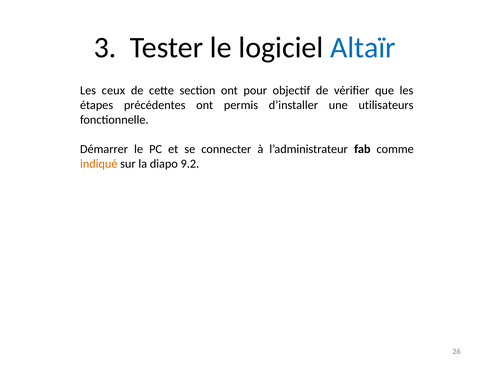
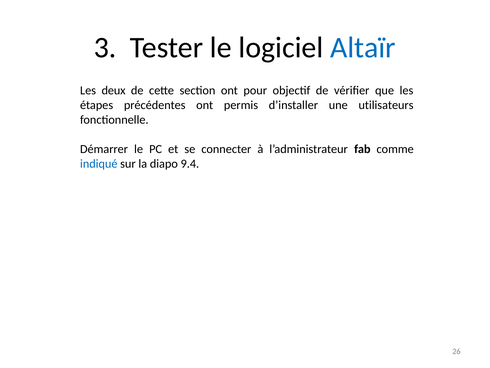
ceux: ceux -> deux (114, 90)
indiqué colour: orange -> blue (99, 164)
9.2: 9.2 -> 9.4 (190, 164)
